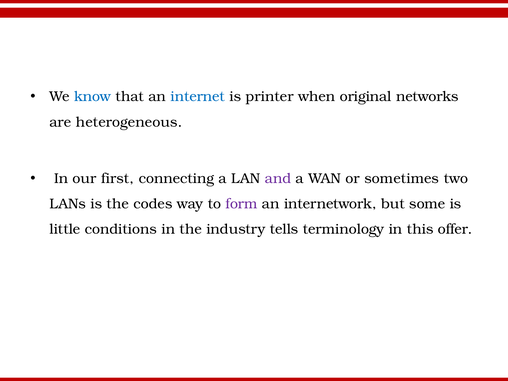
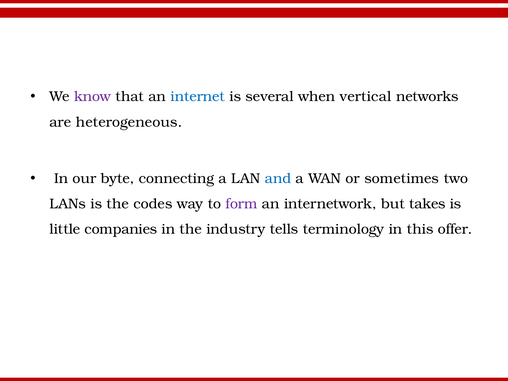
know colour: blue -> purple (93, 97)
printer: printer -> several (270, 97)
original: original -> vertical (366, 97)
first: first -> byte (118, 179)
and colour: purple -> blue (278, 179)
some: some -> takes (427, 204)
conditions: conditions -> companies (121, 229)
